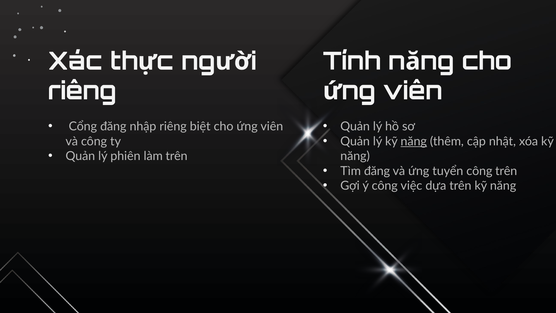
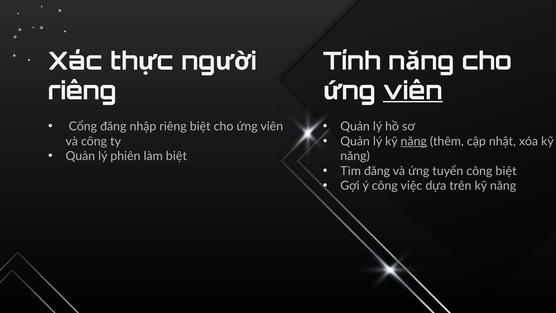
viên underline: none -> present (413, 91)
làm trên: trên -> biệt (176, 156)
công trên: trên -> biệt (506, 171)
